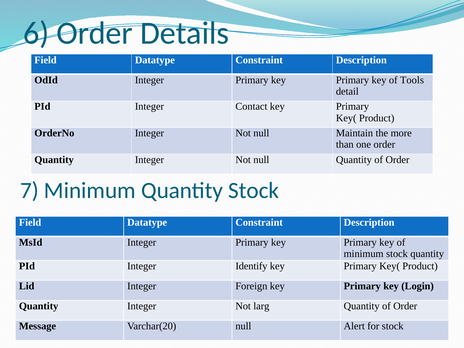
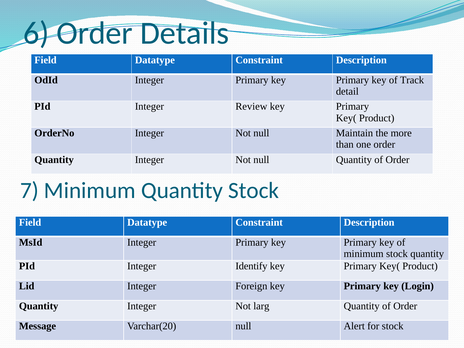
Tools: Tools -> Track (412, 80)
Contact: Contact -> Review (251, 107)
